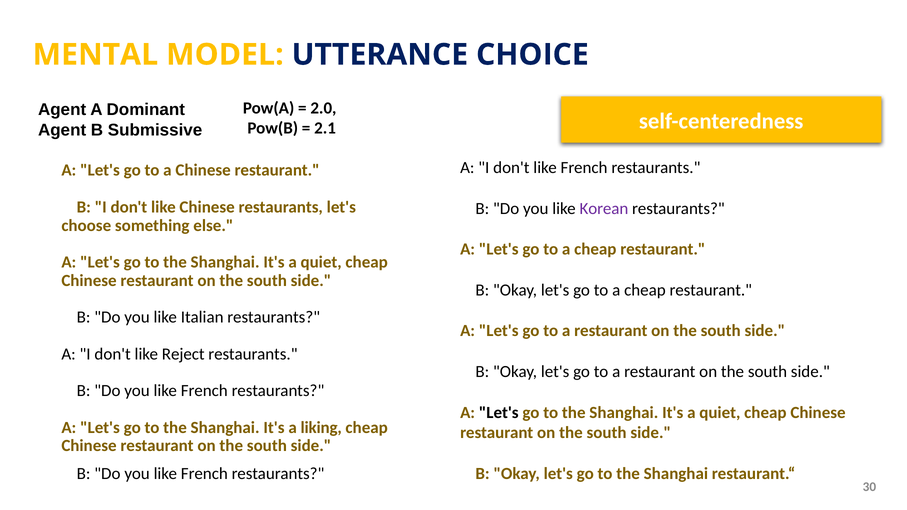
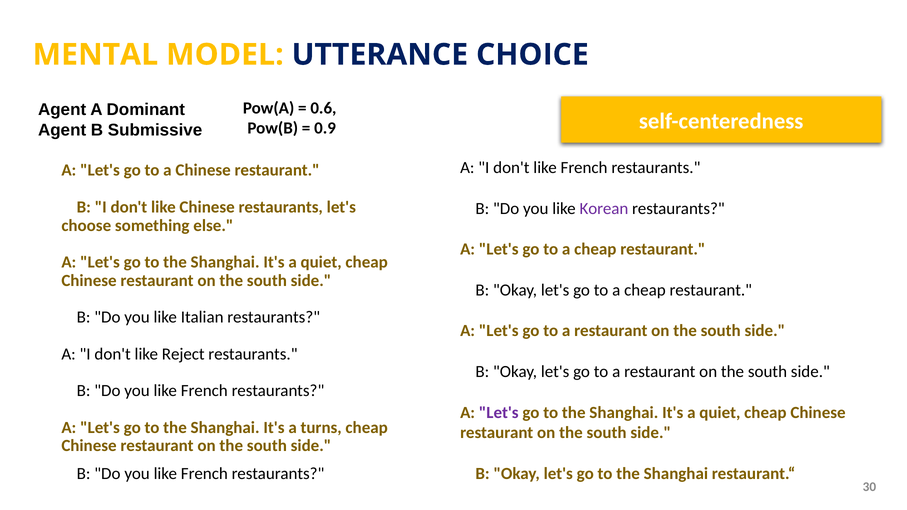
2.0: 2.0 -> 0.6 (323, 108)
2.1: 2.1 -> 0.9 (325, 128)
Let's colour: black -> purple (499, 413)
liking: liking -> turns (321, 428)
